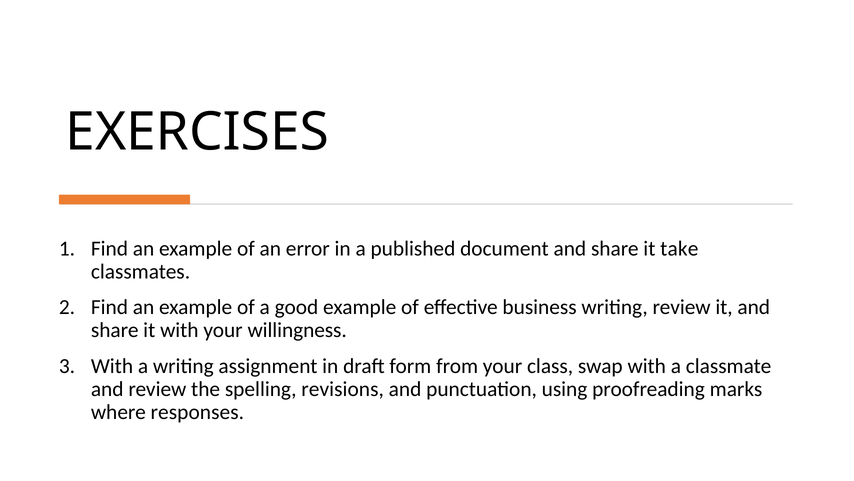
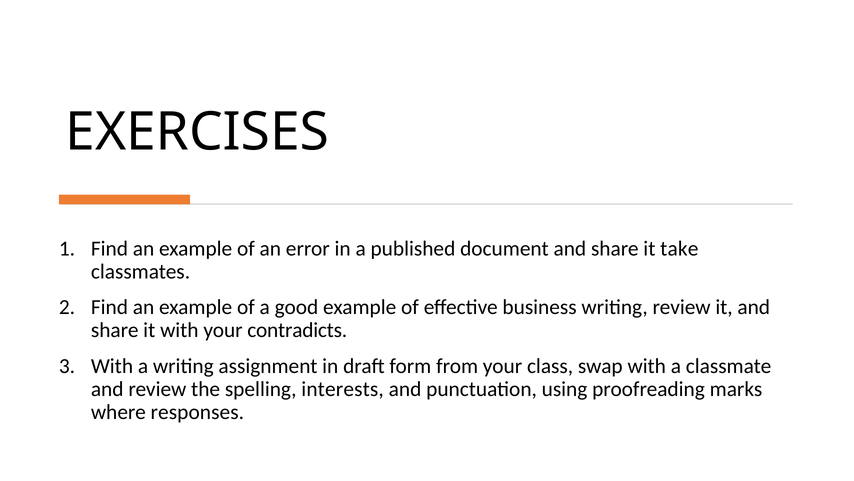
willingness: willingness -> contradicts (297, 330)
revisions: revisions -> interests (343, 389)
